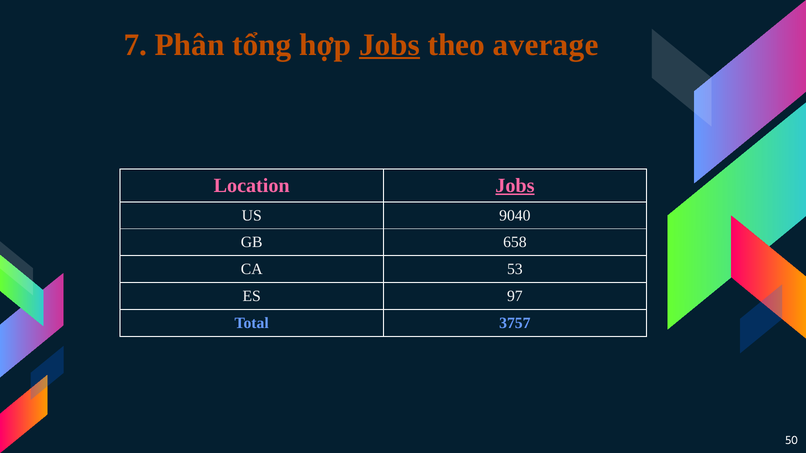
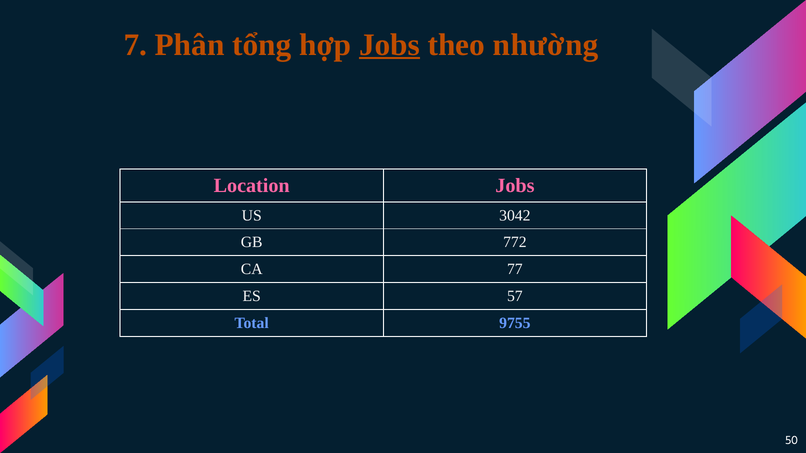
average: average -> nhường (546, 45)
Jobs underline: present -> none (515, 186)
9040: 9040 -> 3042 (515, 216)
658: 658 -> 772 (515, 243)
53: 53 -> 77 (515, 269)
97: 97 -> 57 (515, 296)
3757: 3757 -> 9755 (515, 323)
